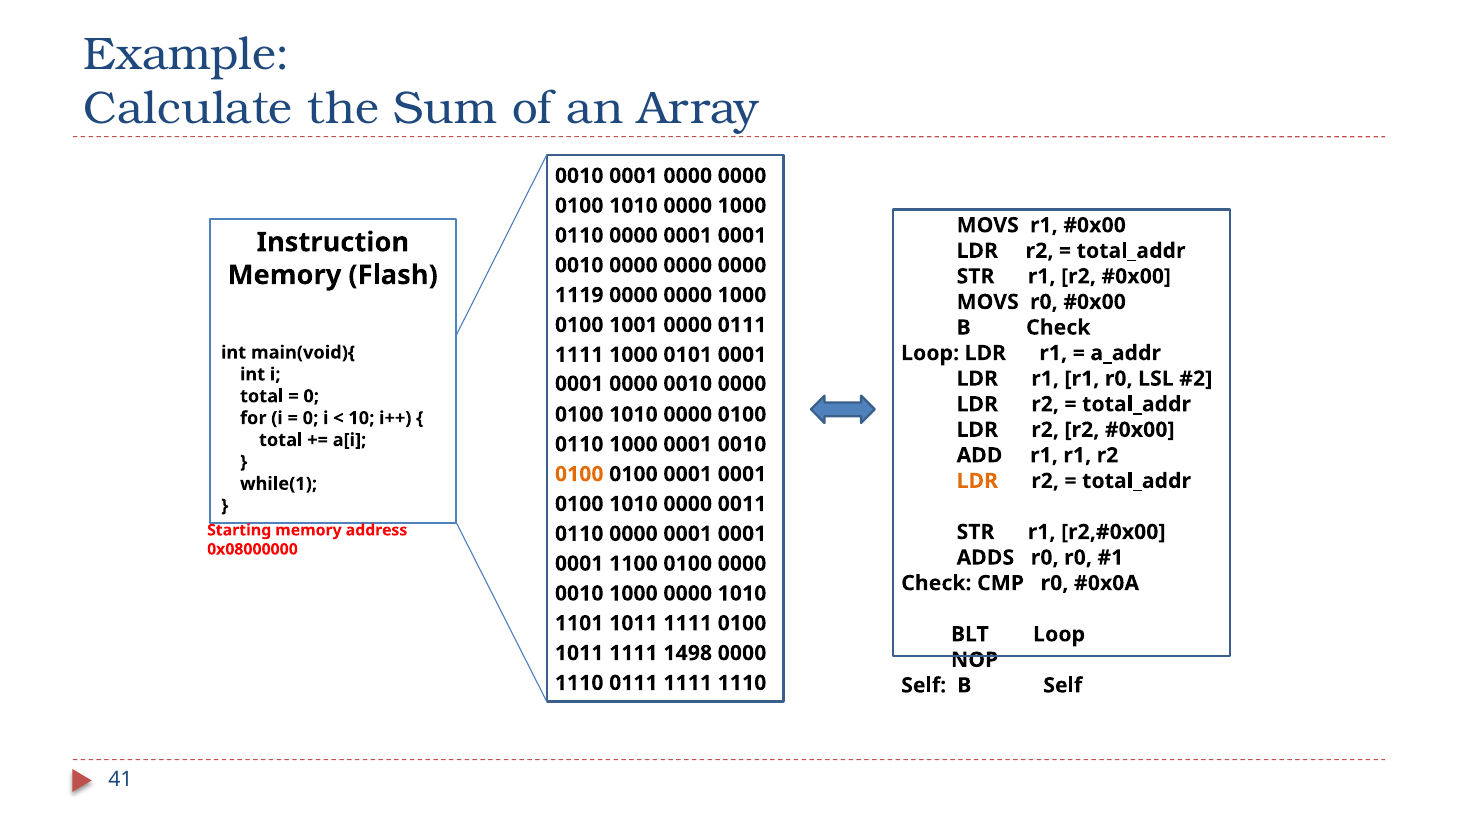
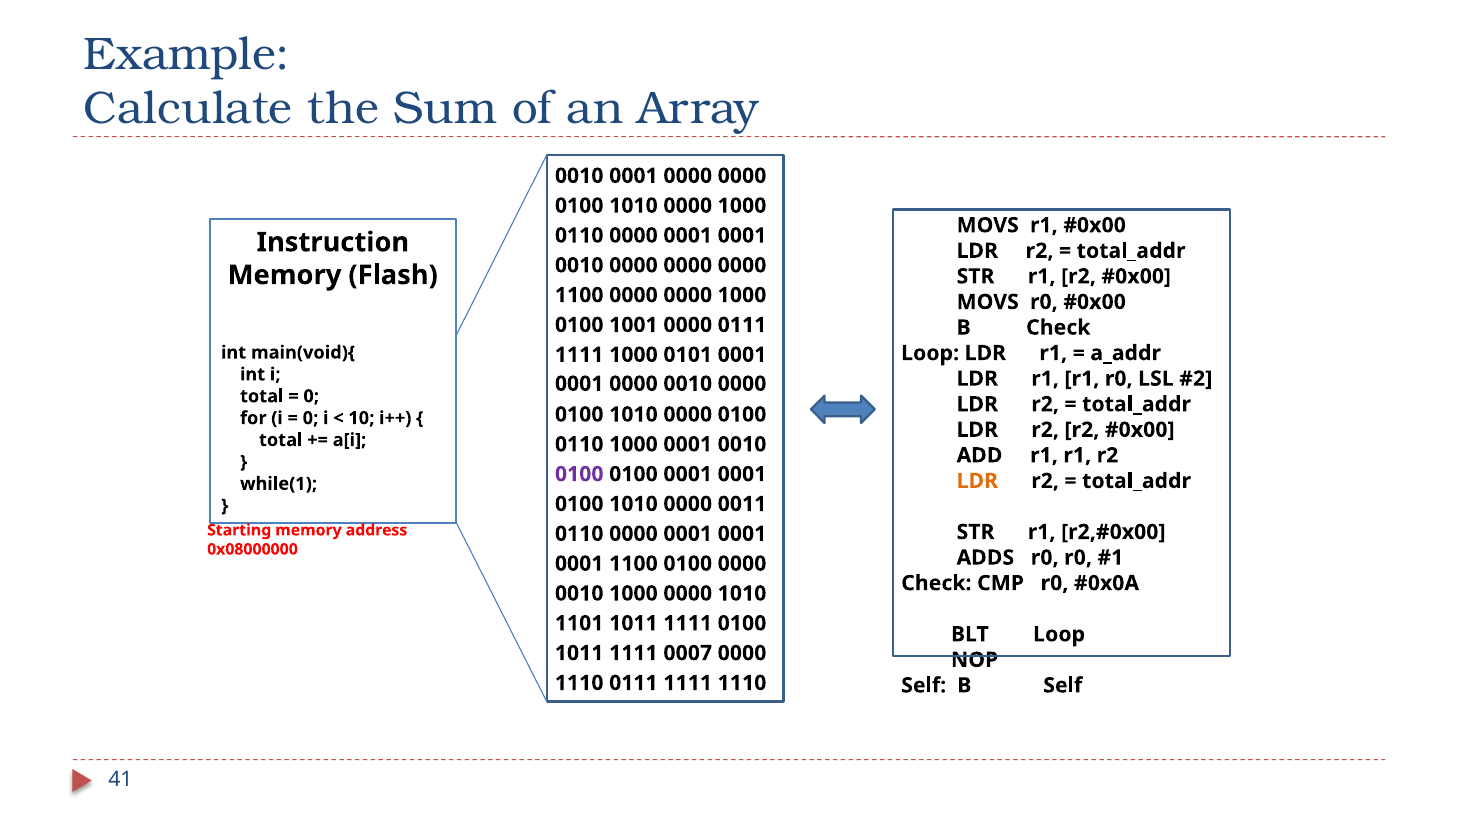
1119: 1119 -> 1100 (579, 295)
0100 colour: orange -> purple (579, 474)
1498: 1498 -> 0007 (688, 653)
